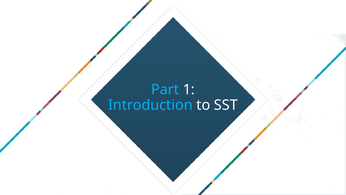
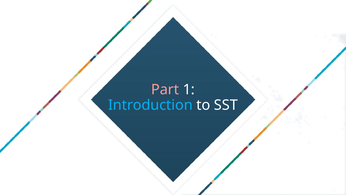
Part colour: light blue -> pink (165, 89)
